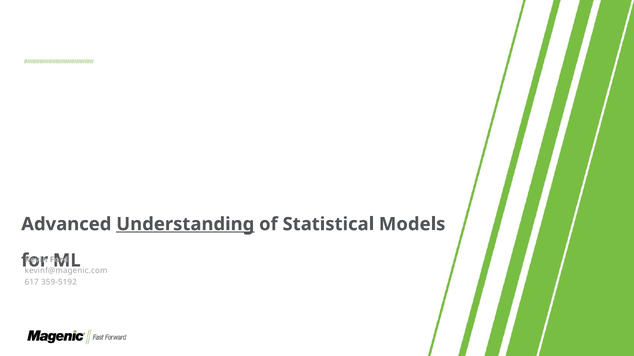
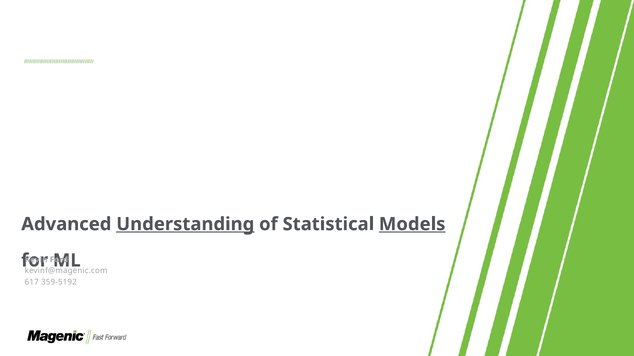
Models underline: none -> present (412, 225)
